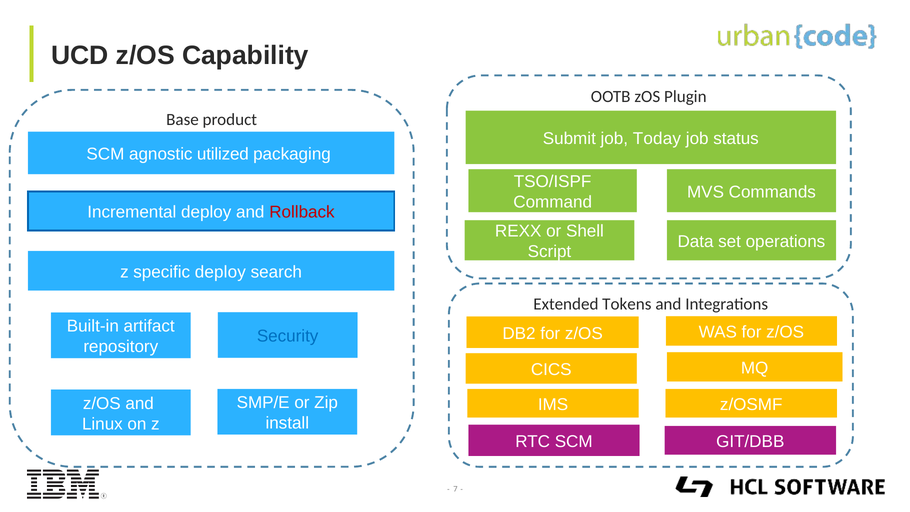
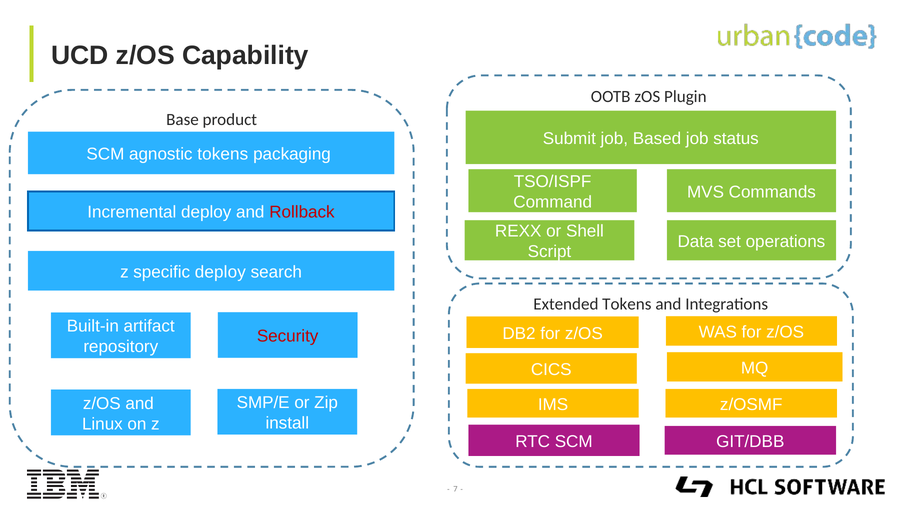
Today: Today -> Based (657, 139)
agnostic utilized: utilized -> tokens (223, 154)
Security colour: blue -> red (288, 336)
